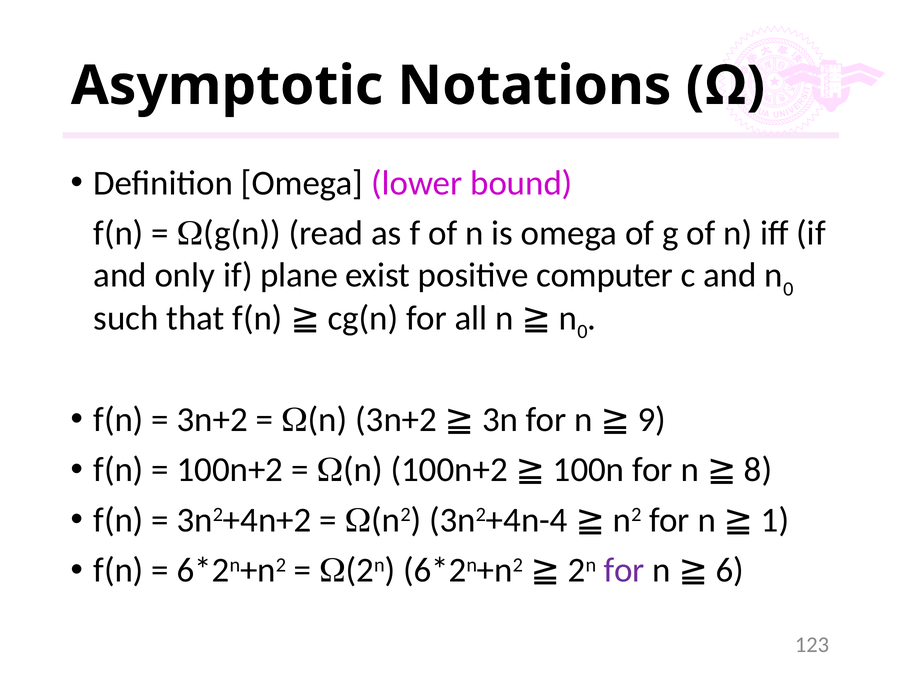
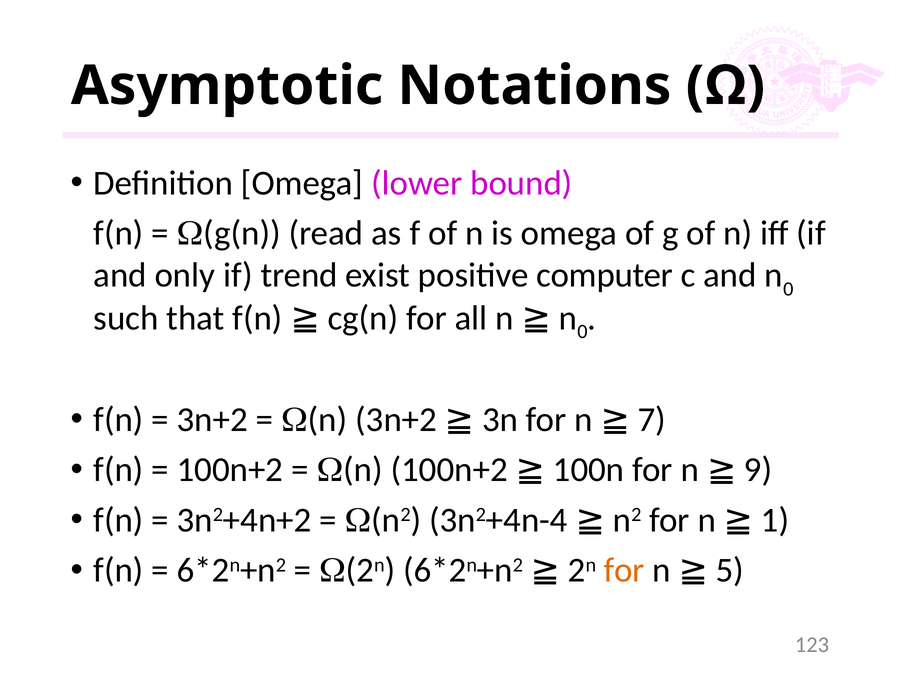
plane: plane -> trend (299, 275)
9: 9 -> 7 (652, 420)
8: 8 -> 9 (758, 470)
for colour: purple -> orange (624, 570)
6: 6 -> 5 (730, 570)
